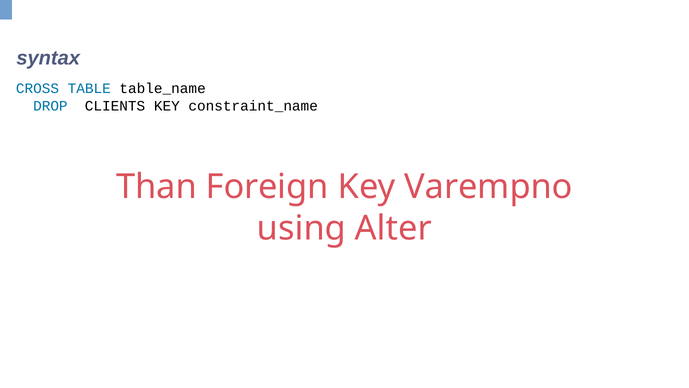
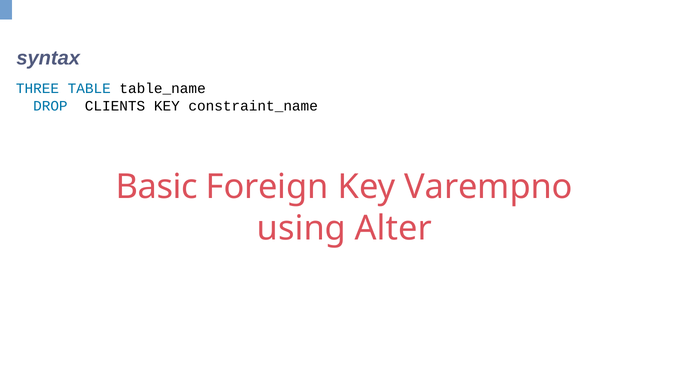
CROSS: CROSS -> THREE (37, 89)
Than: Than -> Basic (157, 187)
